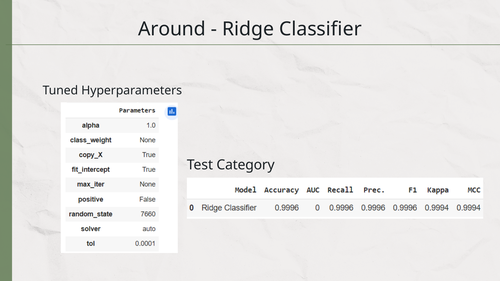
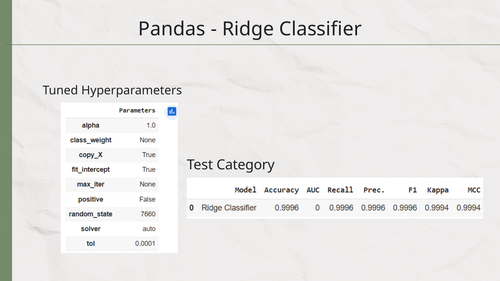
Around: Around -> Pandas (172, 29)
